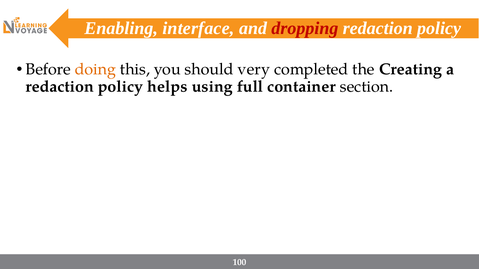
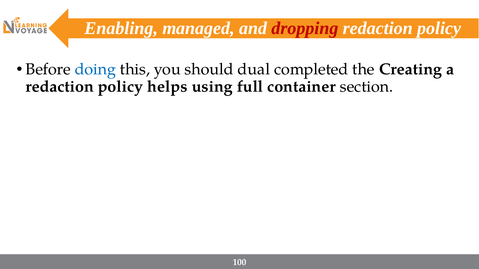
interface: interface -> managed (199, 28)
doing colour: orange -> blue (95, 69)
very: very -> dual (254, 69)
